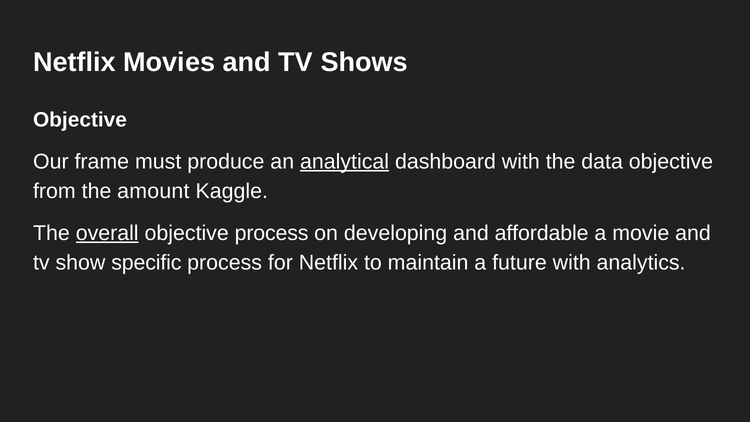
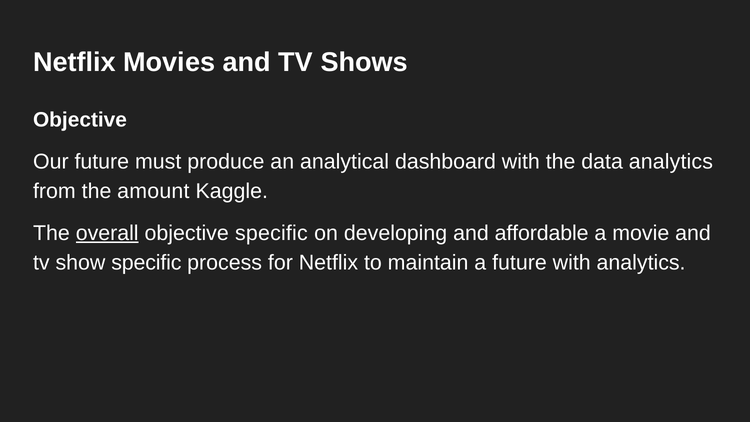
Our frame: frame -> future (102, 161)
analytical underline: present -> none (345, 161)
data objective: objective -> analytics (671, 161)
objective process: process -> specific (271, 233)
